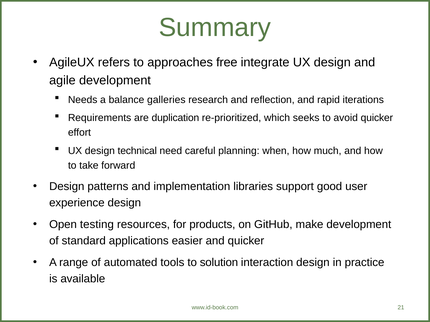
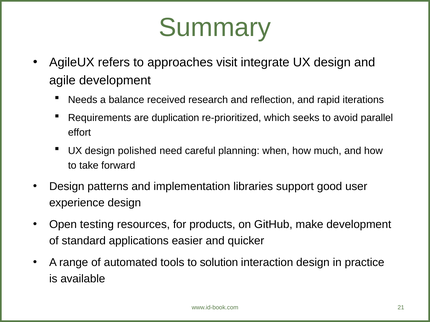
free: free -> visit (227, 62)
galleries: galleries -> received (166, 100)
avoid quicker: quicker -> parallel (377, 118)
technical: technical -> polished (137, 151)
